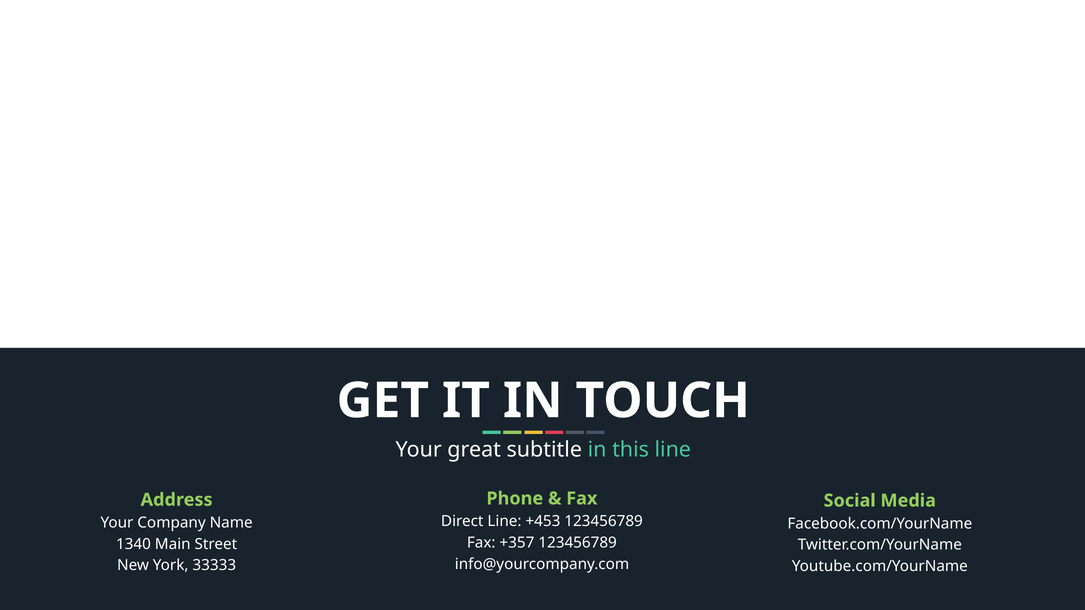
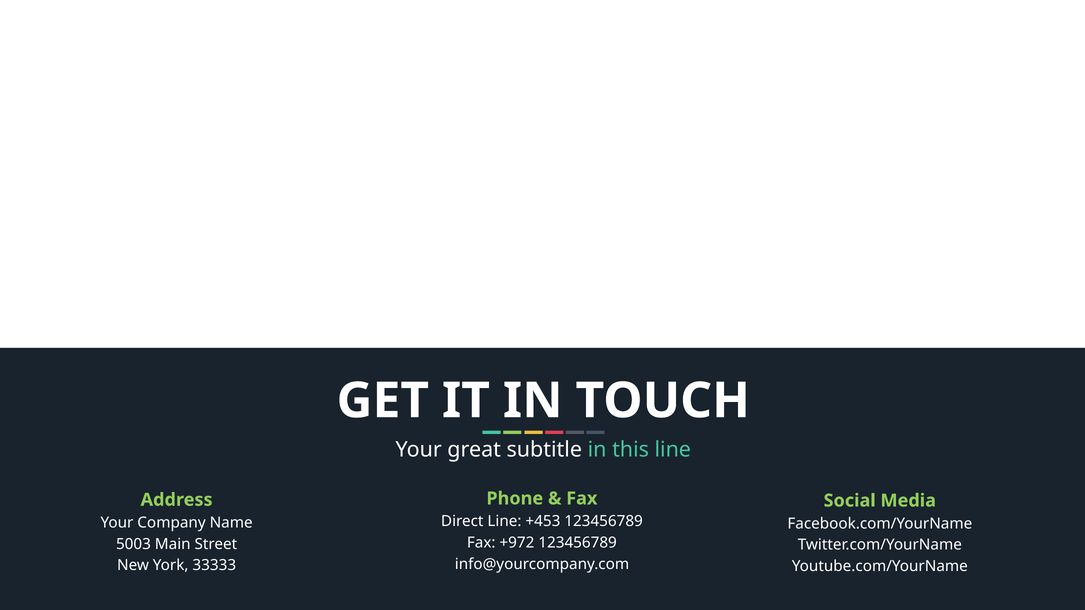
+357: +357 -> +972 (517, 543)
1340: 1340 -> 5003 (133, 544)
